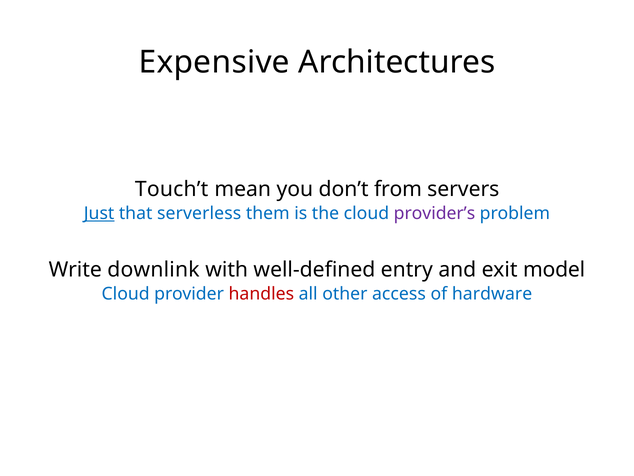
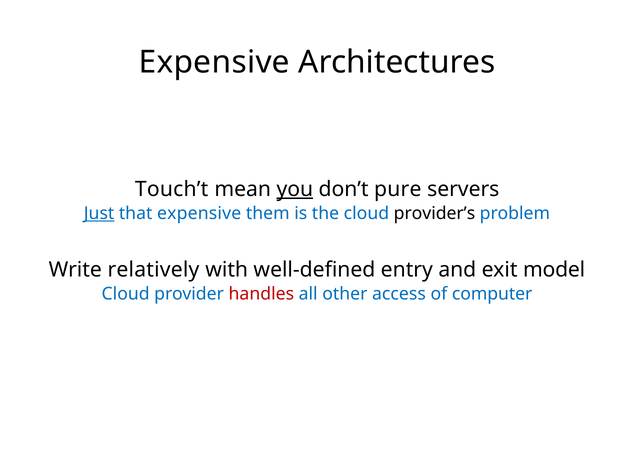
you underline: none -> present (295, 189)
from: from -> pure (398, 189)
that serverless: serverless -> expensive (199, 213)
provider’s colour: purple -> black (434, 213)
downlink: downlink -> relatively (153, 270)
hardware: hardware -> computer (492, 294)
